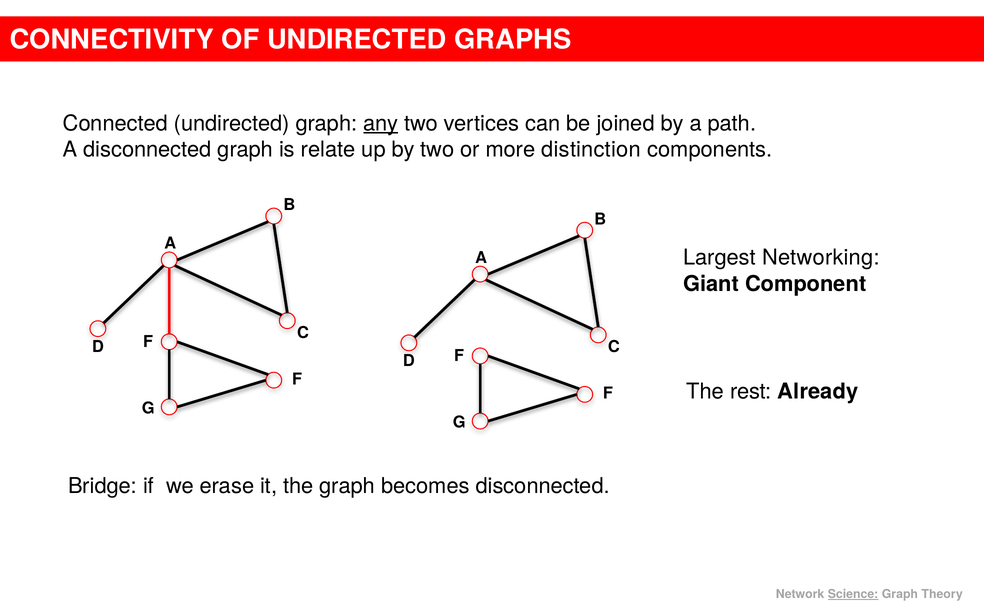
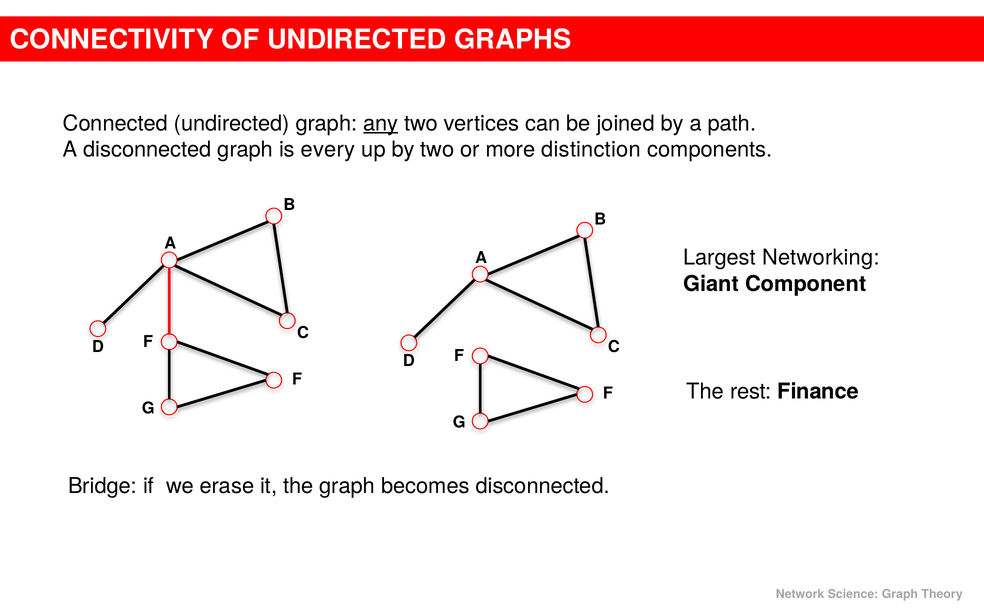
relate: relate -> every (328, 150)
Already: Already -> Finance (818, 392)
Science underline: present -> none (853, 594)
